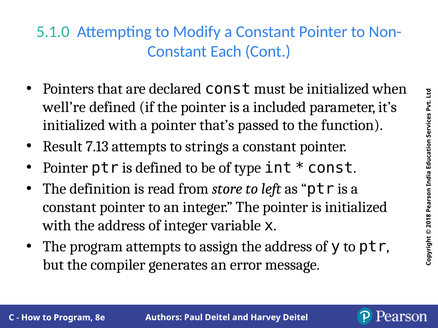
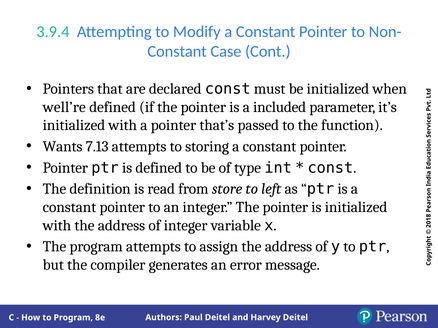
5.1.0: 5.1.0 -> 3.9.4 (53, 32)
Each: Each -> Case (226, 52)
Result: Result -> Wants (63, 147)
strings: strings -> storing (207, 147)
